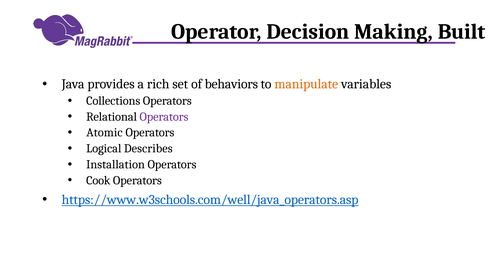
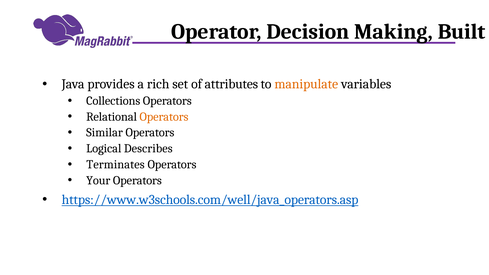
behaviors: behaviors -> attributes (231, 84)
Operators colour: purple -> orange (164, 117)
Atomic: Atomic -> Similar (104, 133)
Installation: Installation -> Terminates (116, 164)
Cook: Cook -> Your (98, 180)
